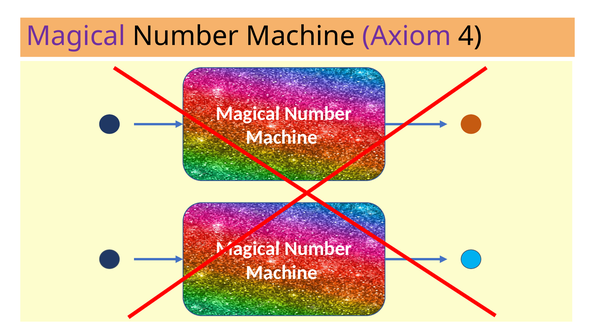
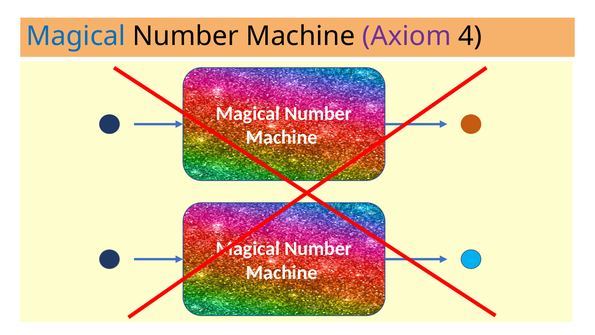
Magical colour: purple -> blue (76, 36)
